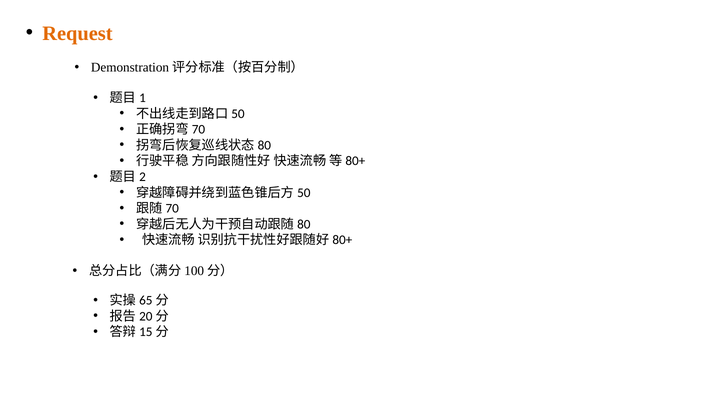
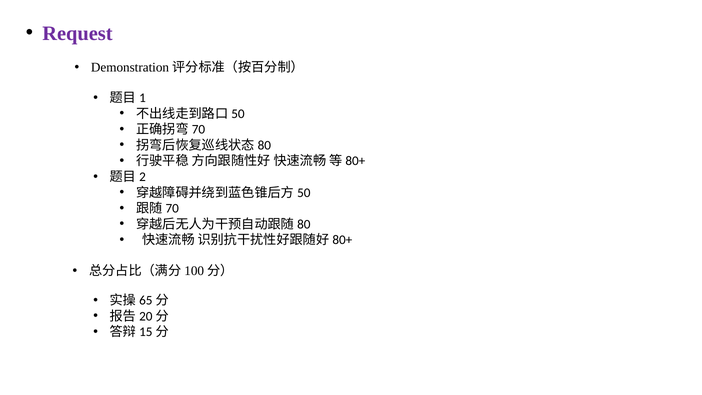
Request colour: orange -> purple (77, 33)
